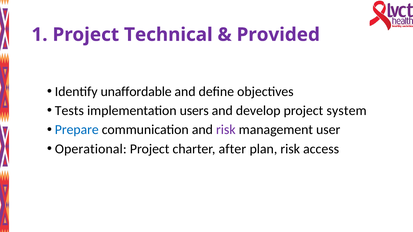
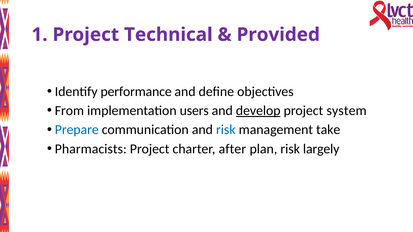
unaffordable: unaffordable -> performance (136, 92)
Tests: Tests -> From (69, 111)
develop underline: none -> present (258, 111)
risk colour: purple -> blue (226, 130)
user: user -> take (328, 130)
Operational: Operational -> Pharmacists (91, 149)
access: access -> largely (321, 149)
